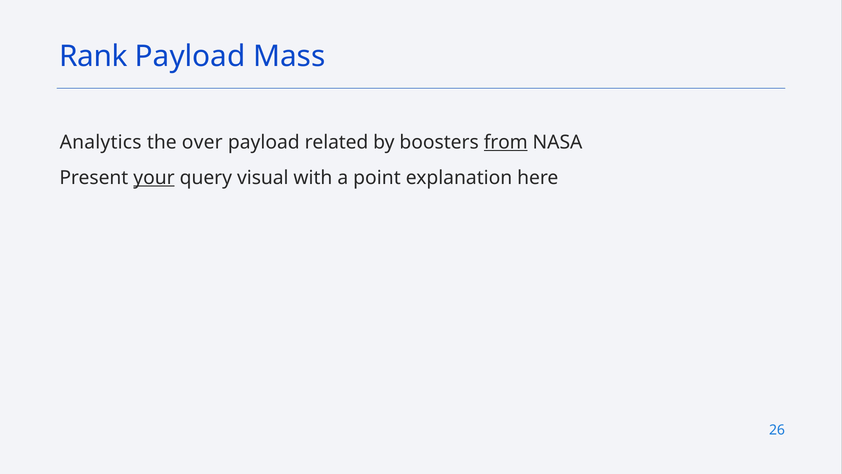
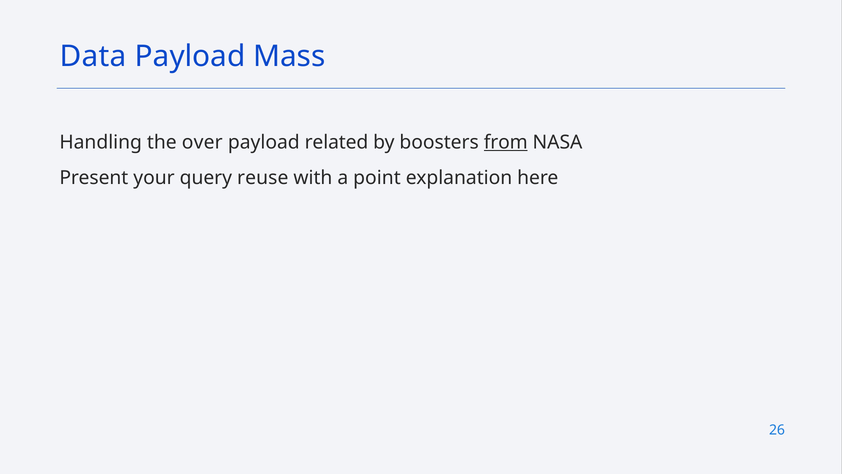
Rank: Rank -> Data (93, 56)
Analytics: Analytics -> Handling (101, 142)
your underline: present -> none (154, 177)
visual: visual -> reuse (263, 177)
